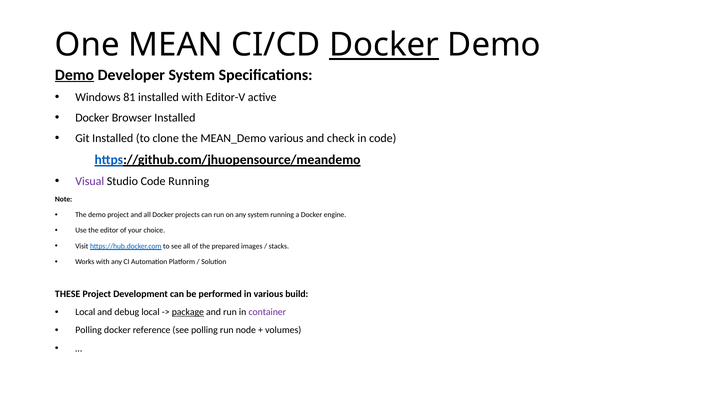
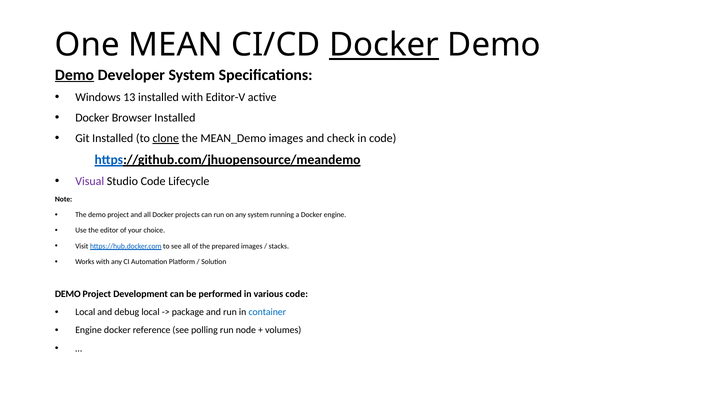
81: 81 -> 13 (129, 97)
clone underline: none -> present (166, 138)
MEAN_Demo various: various -> images (286, 138)
Code Running: Running -> Lifecycle (189, 181)
THESE: THESE -> DEMO (68, 294)
various build: build -> code (297, 294)
package underline: present -> none (188, 312)
container colour: purple -> blue (267, 312)
Polling: Polling -> Engine (89, 330)
